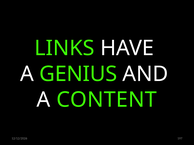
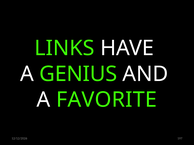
CONTENT: CONTENT -> FAVORITE (107, 100)
